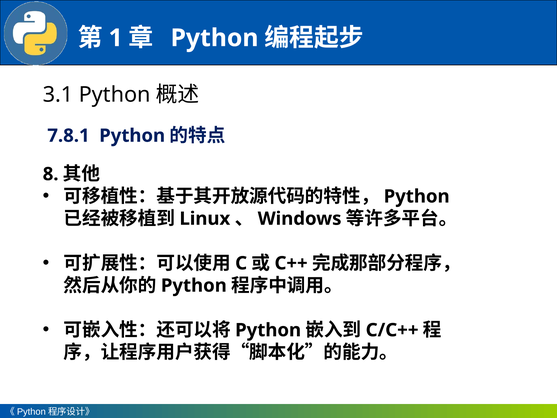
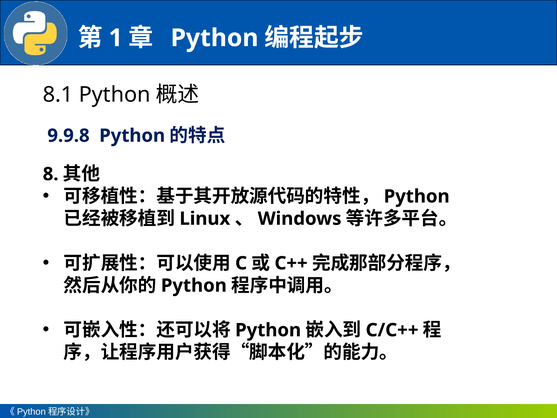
3.1: 3.1 -> 8.1 (58, 95)
7.8.1: 7.8.1 -> 9.9.8 (68, 136)
